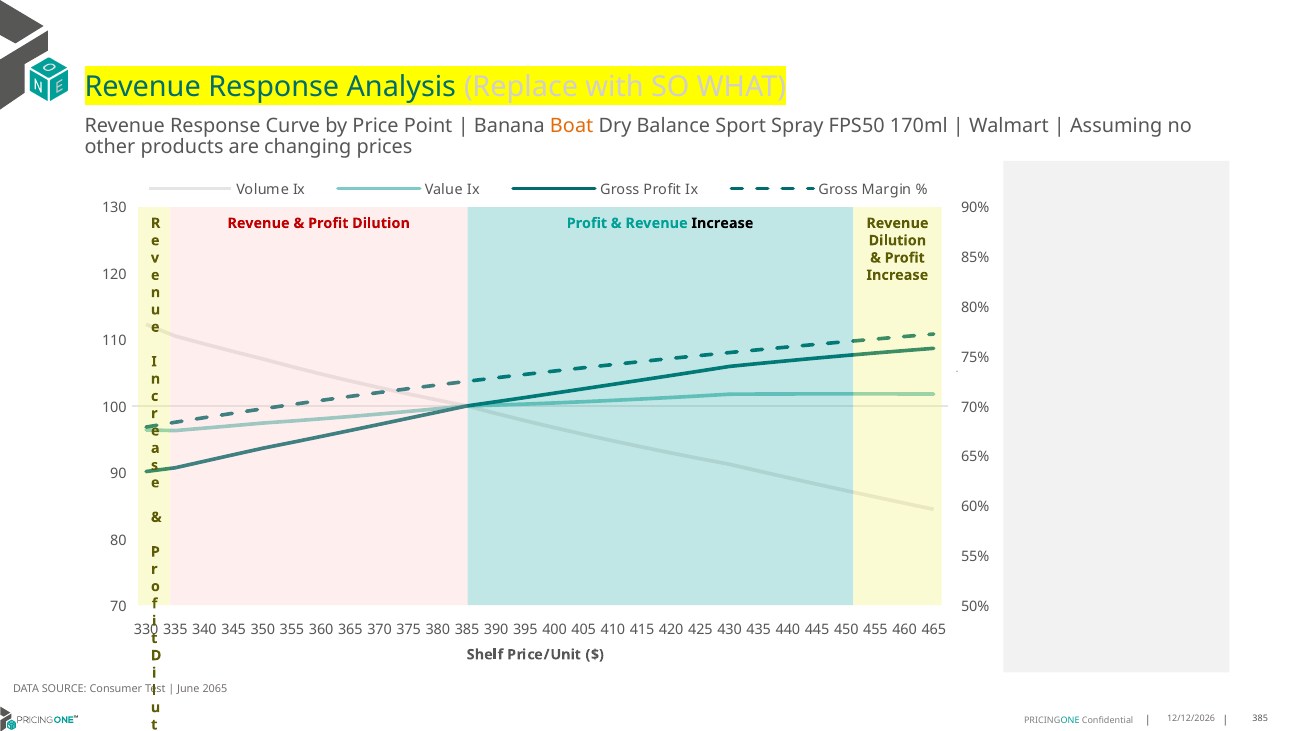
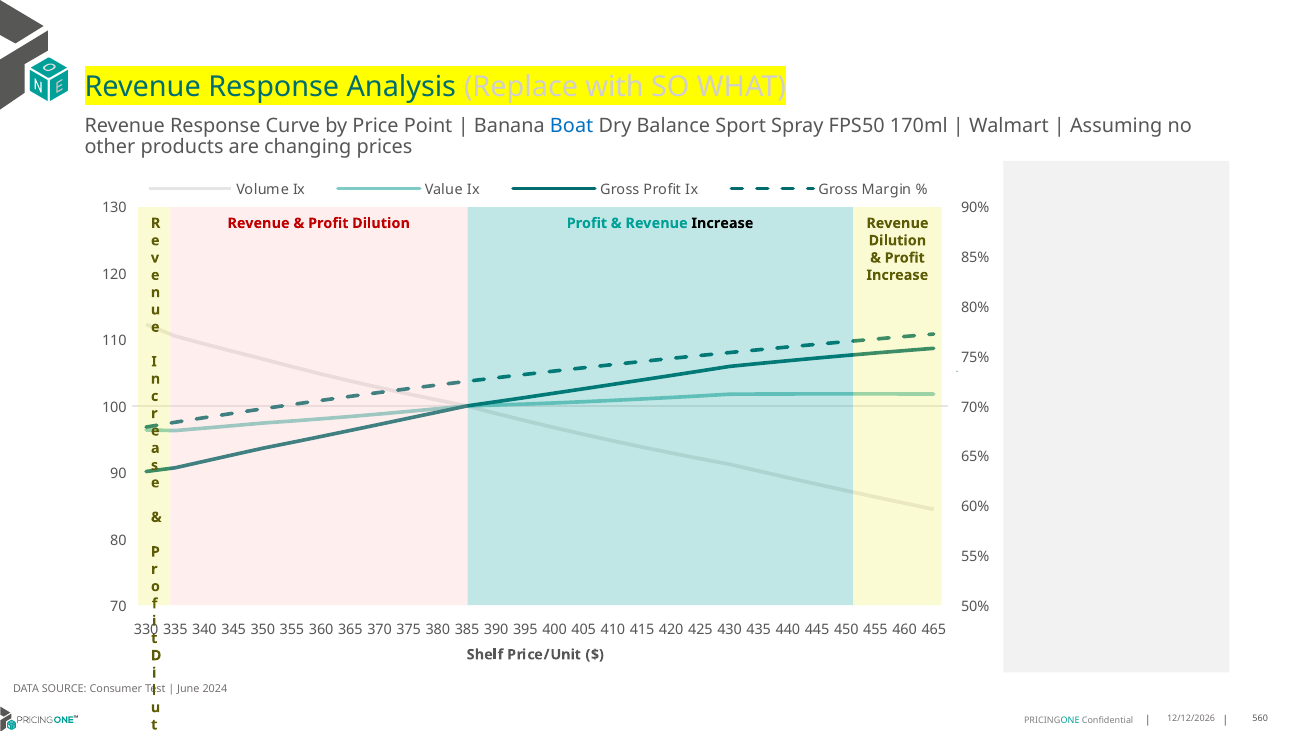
Boat colour: orange -> blue (572, 126)
2065: 2065 -> 2024 (215, 689)
385: 385 -> 560 (1260, 719)
